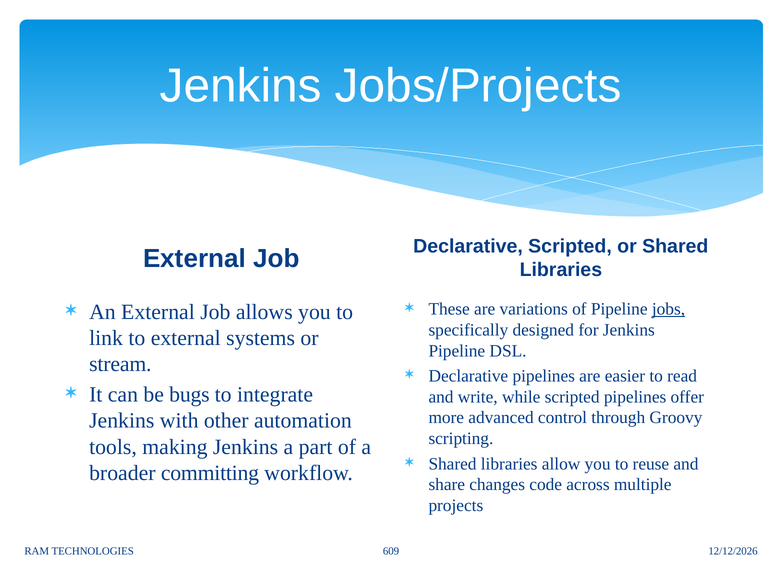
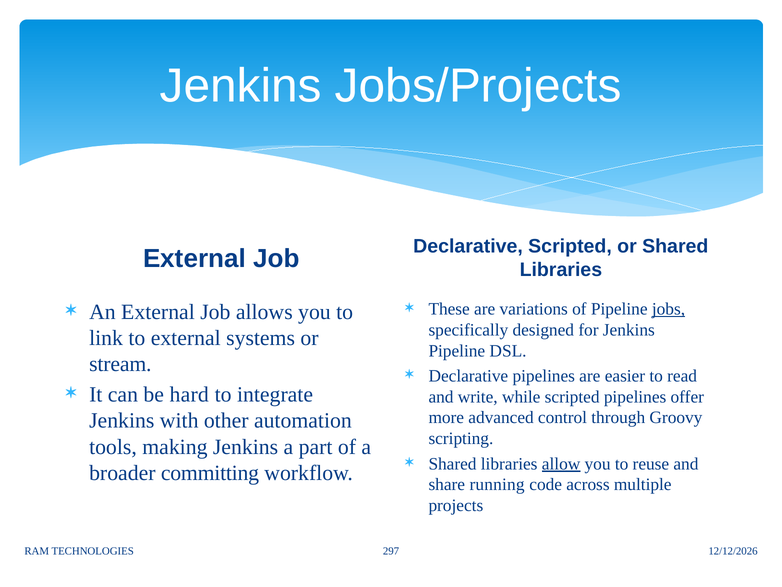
bugs: bugs -> hard (189, 394)
allow underline: none -> present (561, 463)
changes: changes -> running (497, 484)
609: 609 -> 297 (391, 551)
